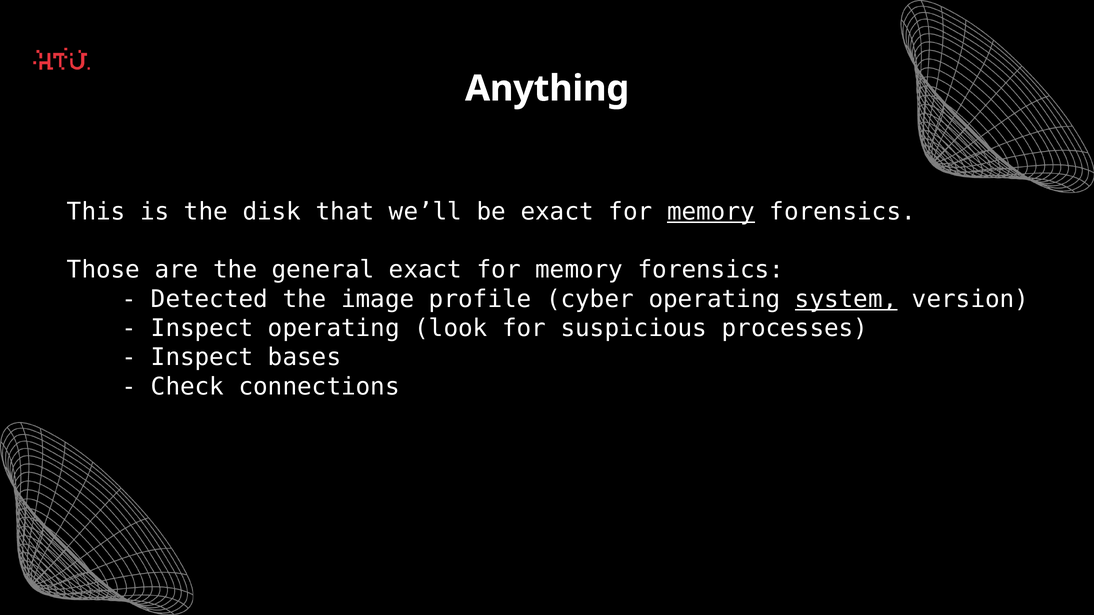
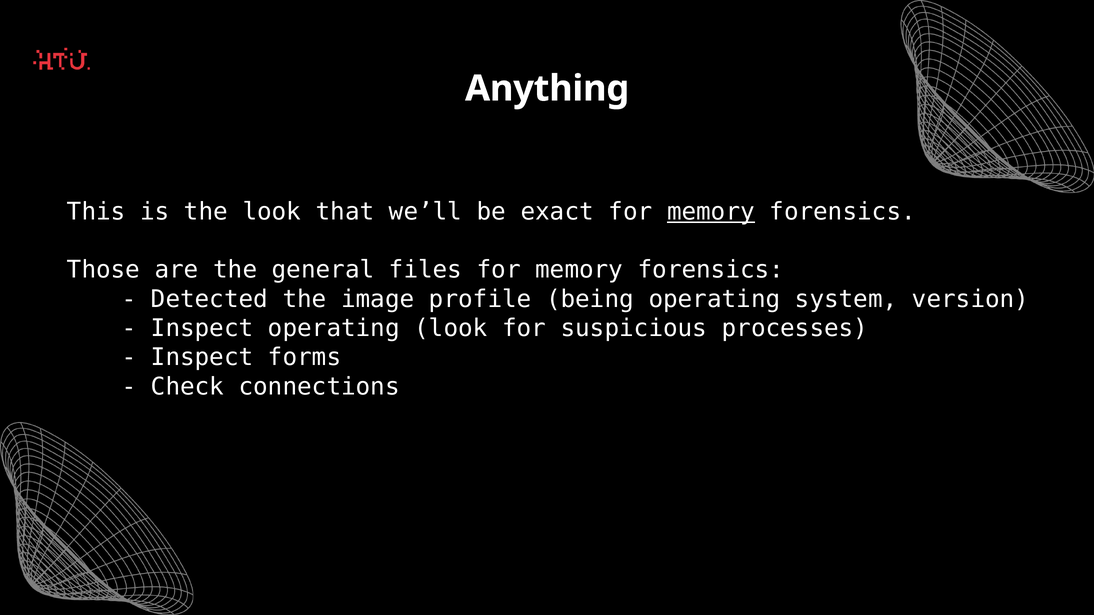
the disk: disk -> look (272, 212)
general exact: exact -> files (426, 270)
cyber: cyber -> being (590, 299)
system underline: present -> none (846, 299)
bases: bases -> forms (305, 358)
